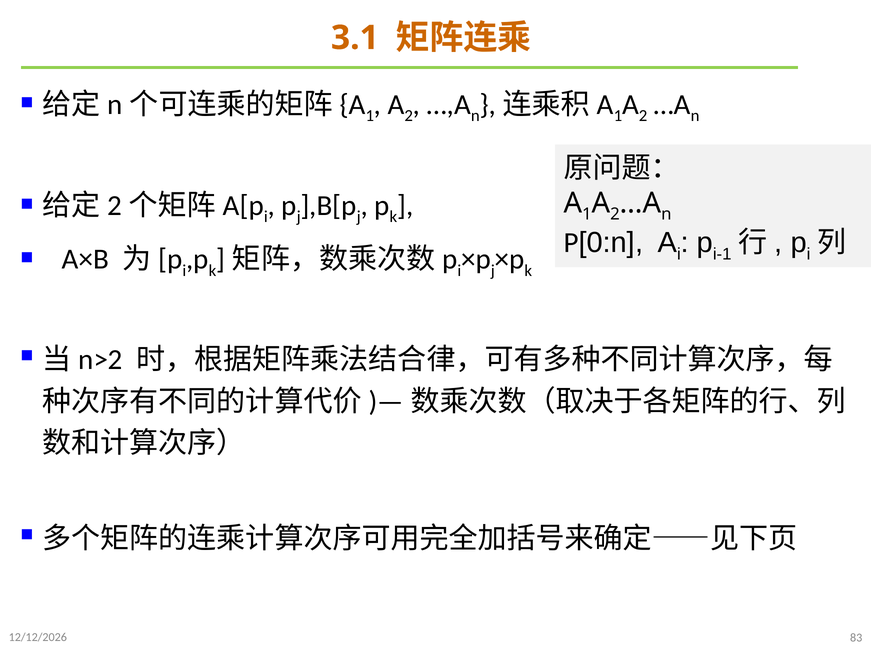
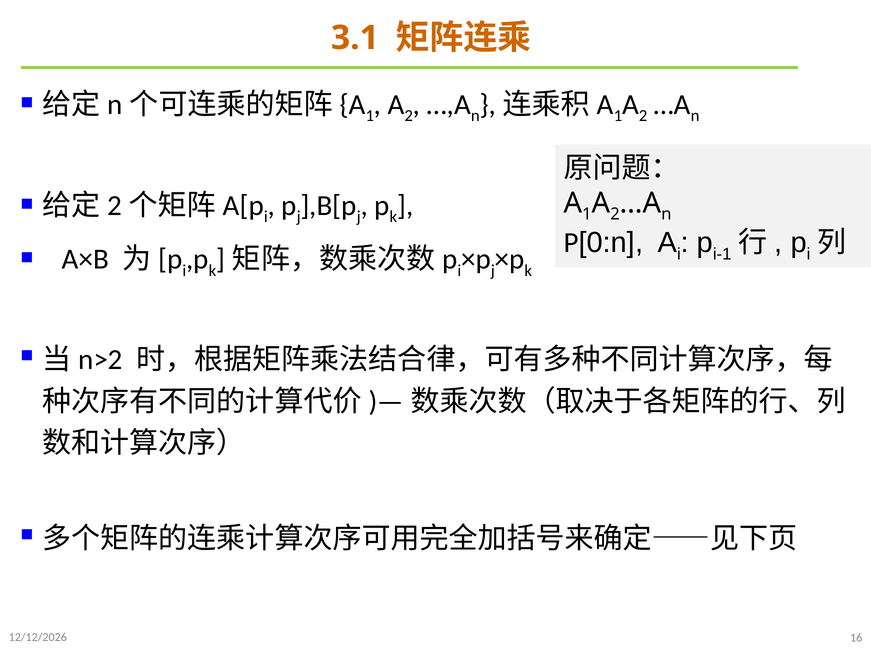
83: 83 -> 16 (856, 638)
